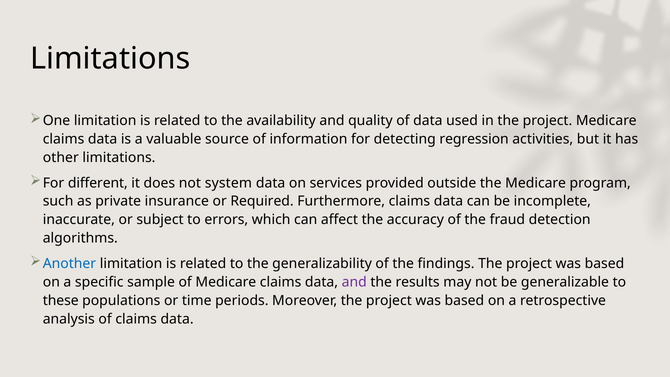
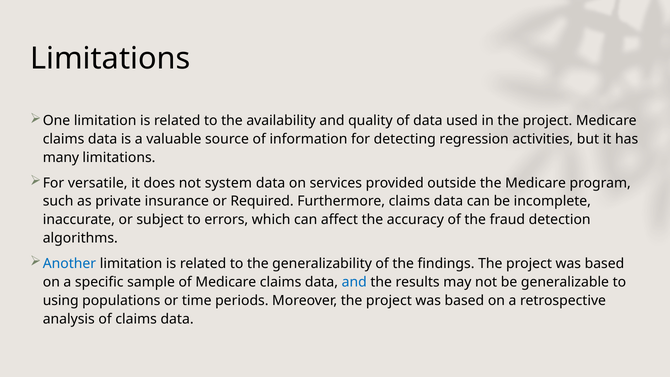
other: other -> many (61, 157)
different: different -> versatile (98, 183)
and colour: purple -> blue (354, 282)
these: these -> using (61, 300)
